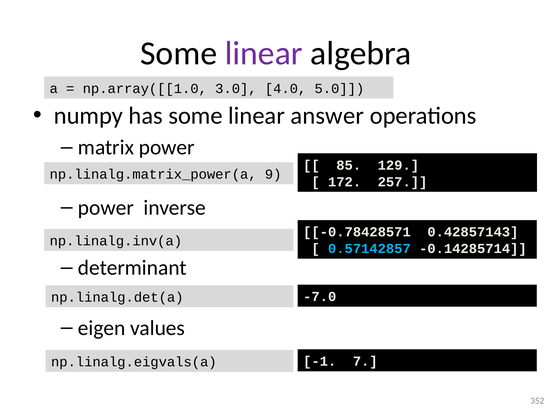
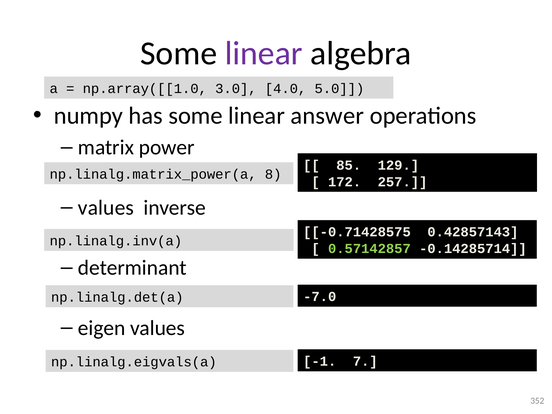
9: 9 -> 8 (273, 174)
power: power -> values (106, 208)
-0.78428571: -0.78428571 -> -0.71428575 (357, 232)
0.57142857 colour: light blue -> light green (369, 249)
